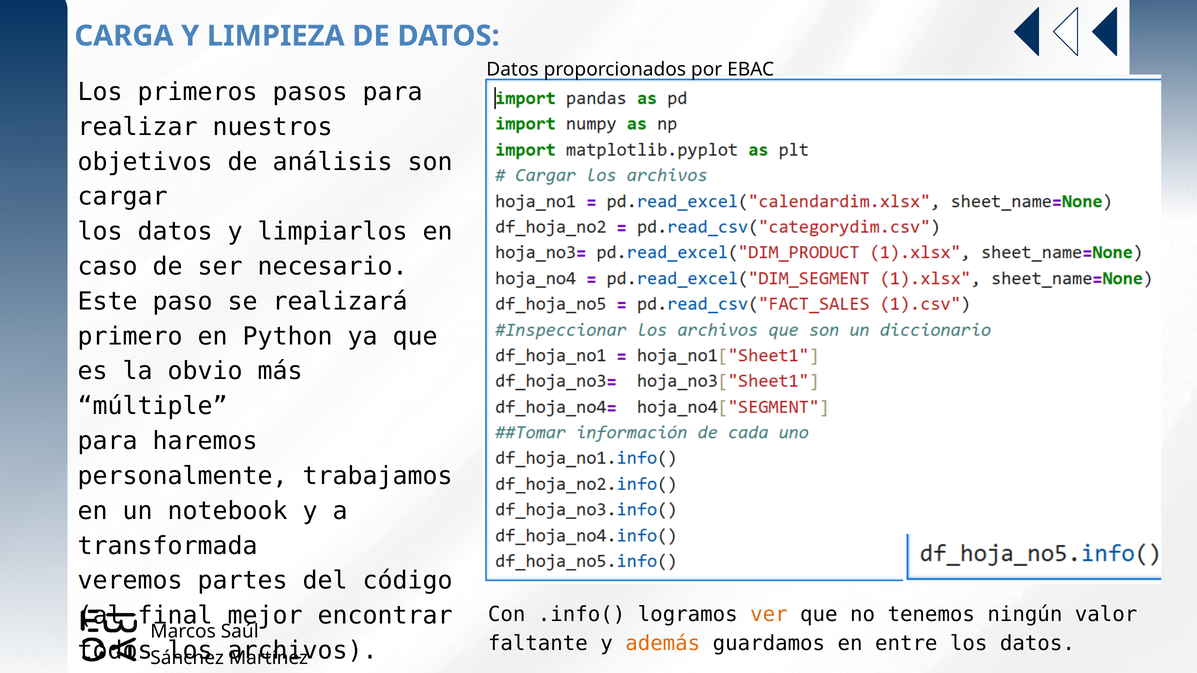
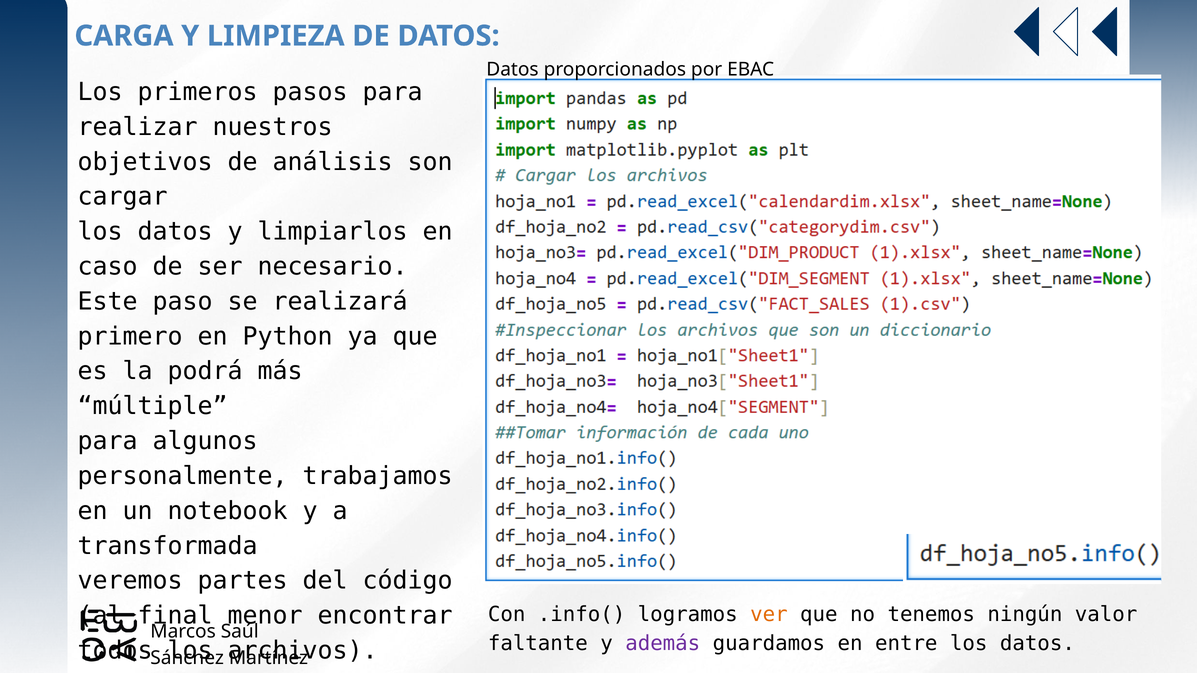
obvio: obvio -> podrá (205, 371)
haremos: haremos -> algunos (205, 441)
mejor: mejor -> menor (265, 616)
además colour: orange -> purple (663, 644)
